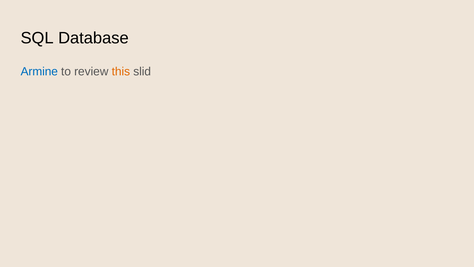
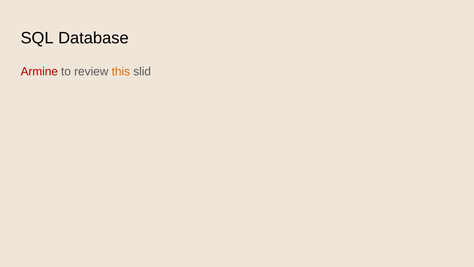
Armine colour: blue -> red (39, 72)
